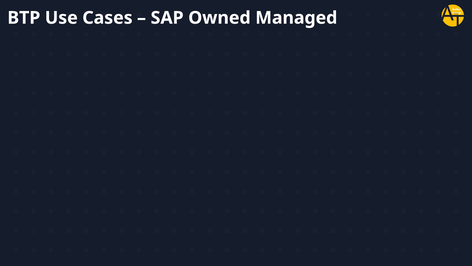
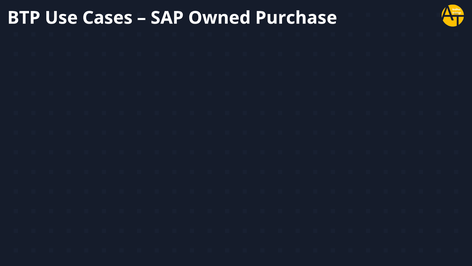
Managed: Managed -> Purchase (296, 18)
